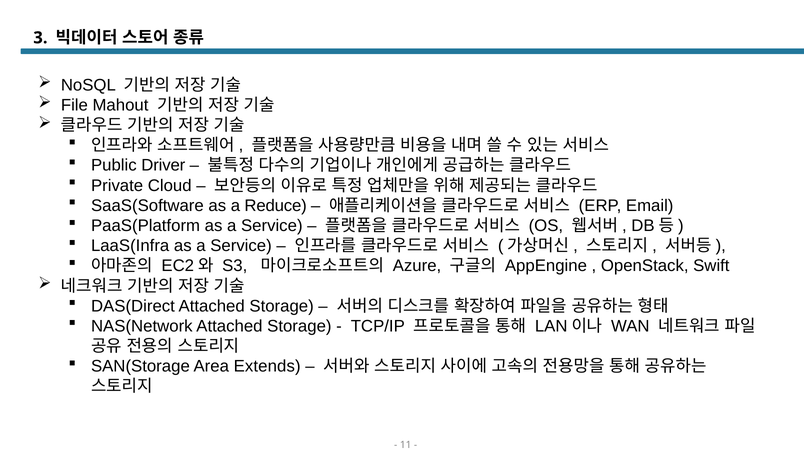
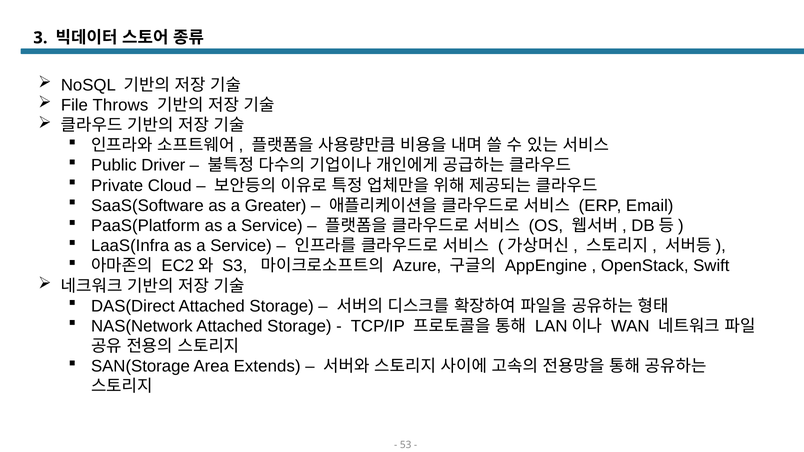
Mahout: Mahout -> Throws (120, 105)
Reduce: Reduce -> Greater (276, 206)
11: 11 -> 53 (406, 445)
